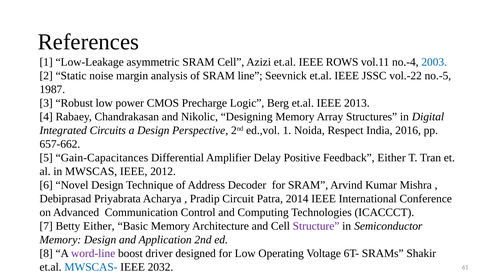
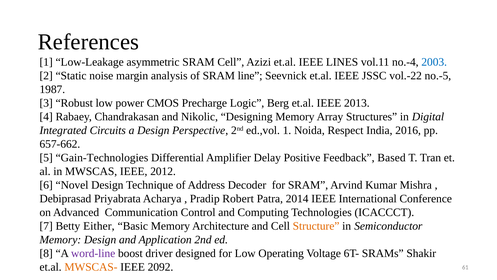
ROWS: ROWS -> LINES (342, 62)
Gain-Capacitances: Gain-Capacitances -> Gain-Technologies (102, 158)
Feedback Either: Either -> Based (392, 158)
Circuit: Circuit -> Robert (238, 199)
Structure colour: purple -> orange (316, 226)
MWSCAS- colour: blue -> orange (91, 267)
2032: 2032 -> 2092 (161, 267)
